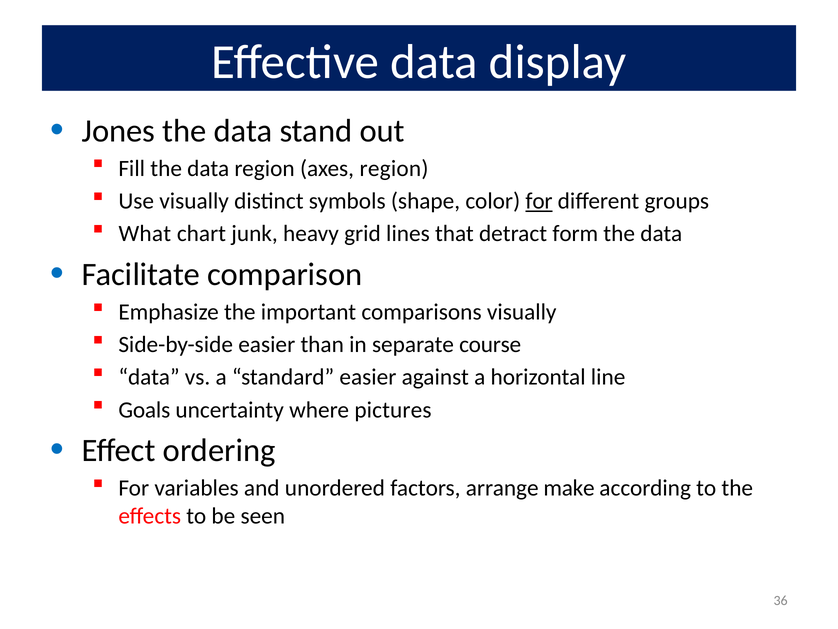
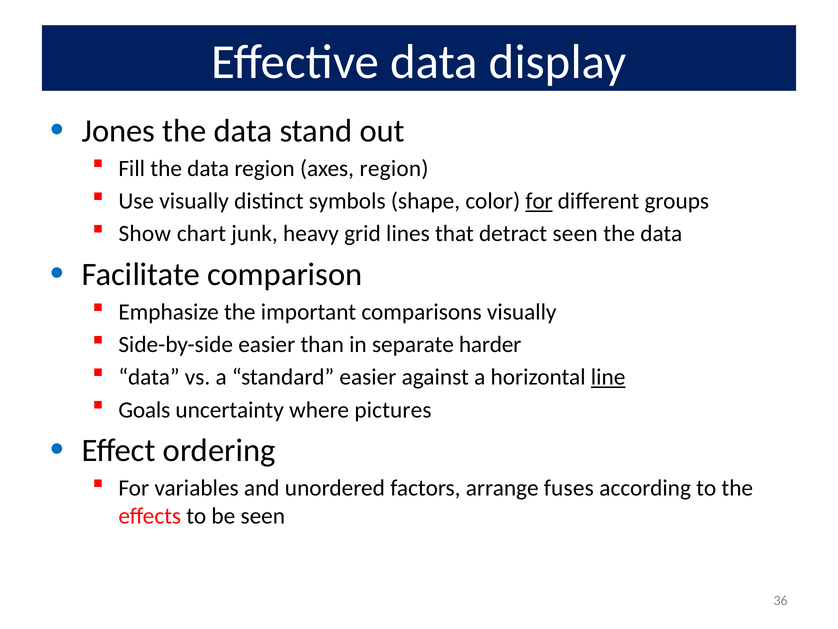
What: What -> Show (145, 234)
detract form: form -> seen (575, 234)
course: course -> harder (490, 344)
line underline: none -> present (608, 377)
make: make -> fuses (569, 488)
